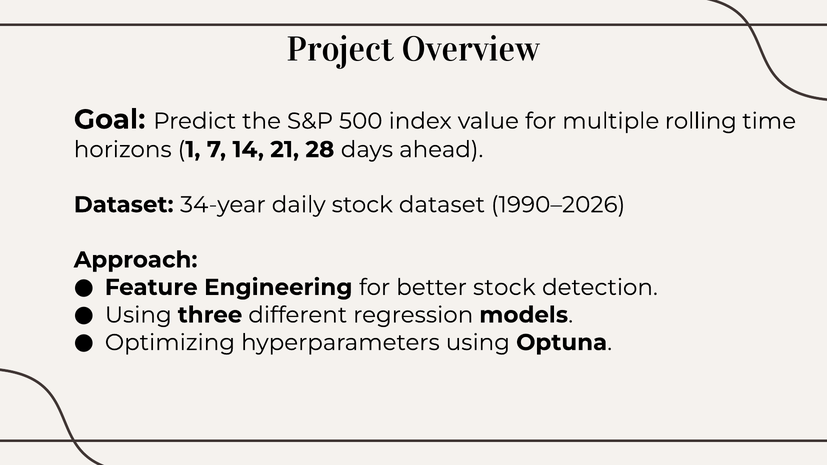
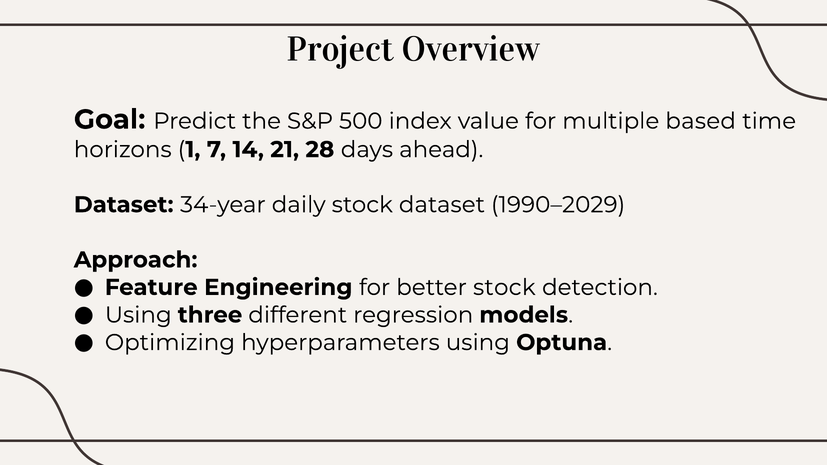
rolling: rolling -> based (701, 121)
1990–2026: 1990–2026 -> 1990–2029 (558, 205)
